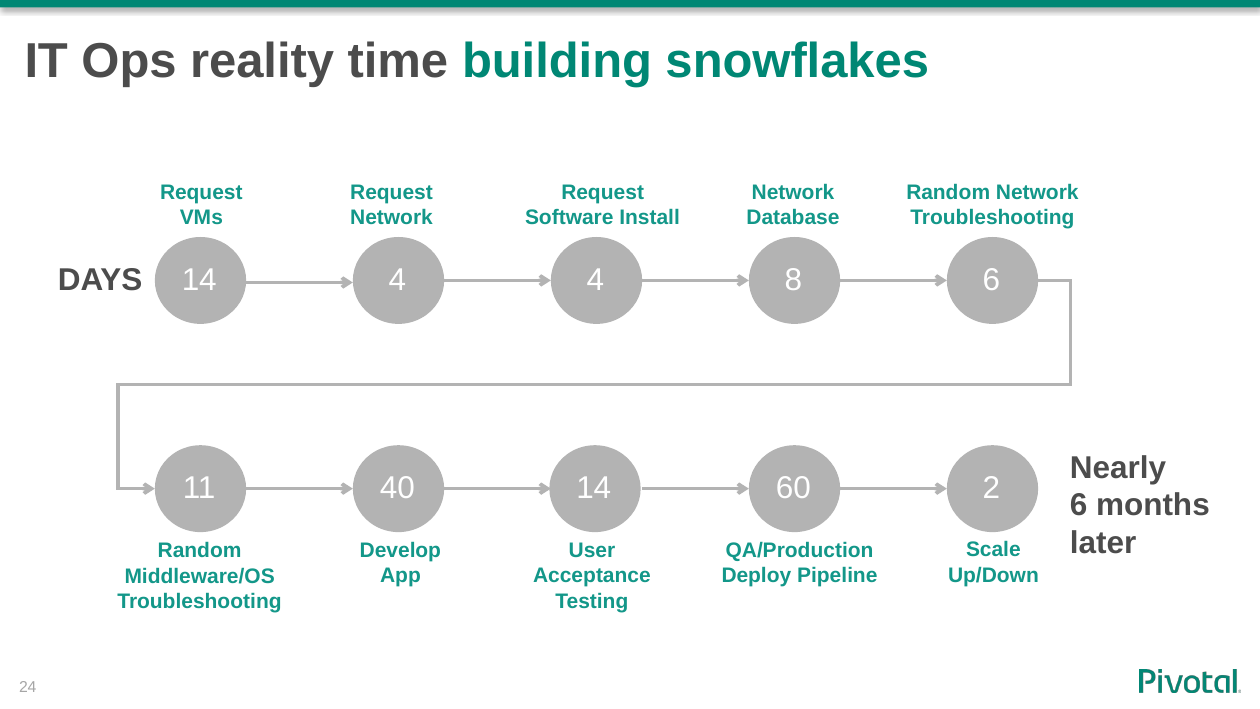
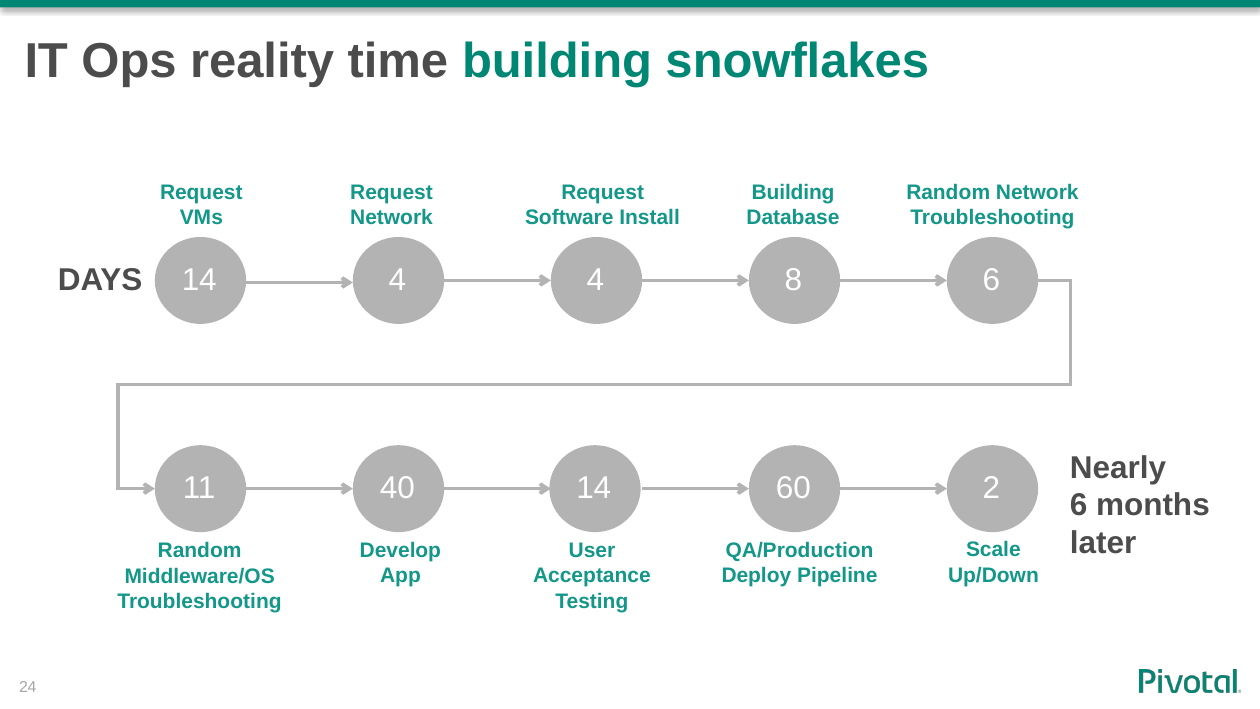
Network: Network -> Building (793, 192)
